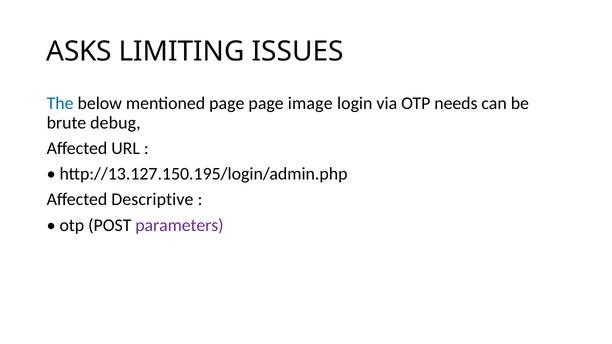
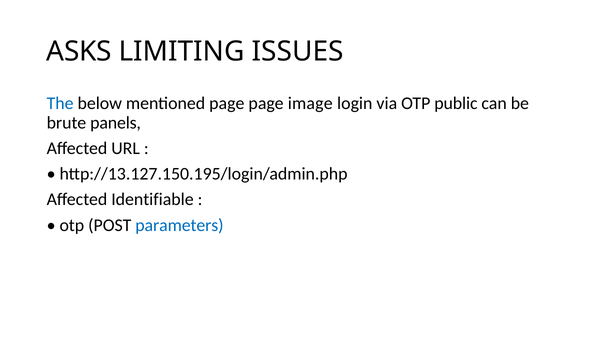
needs: needs -> public (456, 103)
debug: debug -> panels (116, 123)
Descriptive: Descriptive -> Identifiable (152, 200)
parameters colour: purple -> blue (179, 225)
